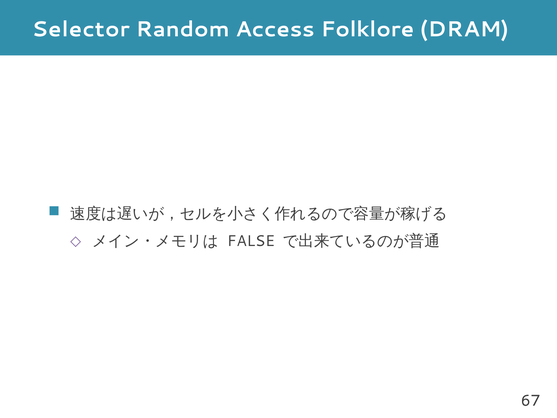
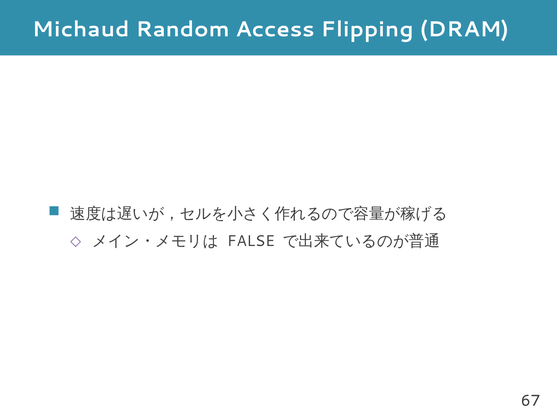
Selector: Selector -> Michaud (81, 29)
Folklore: Folklore -> Flipping (367, 29)
